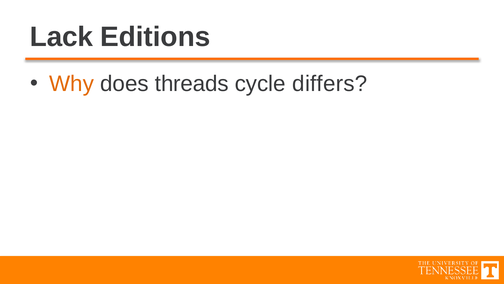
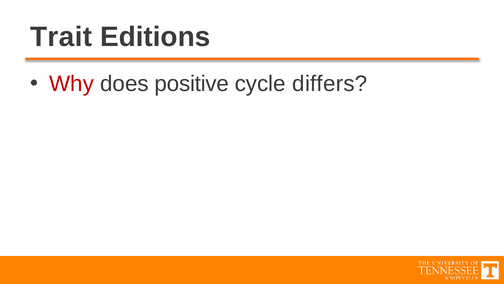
Lack: Lack -> Trait (61, 37)
Why colour: orange -> red (72, 84)
threads: threads -> positive (192, 84)
